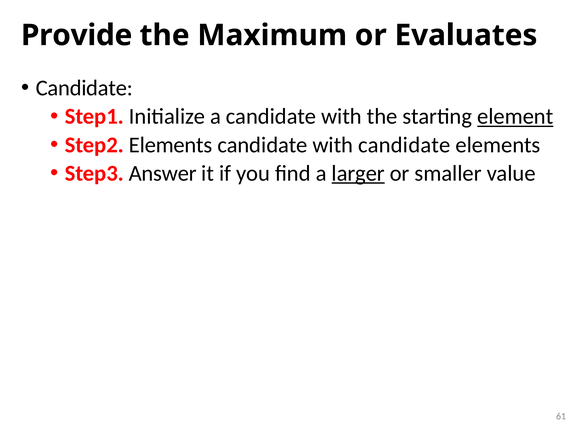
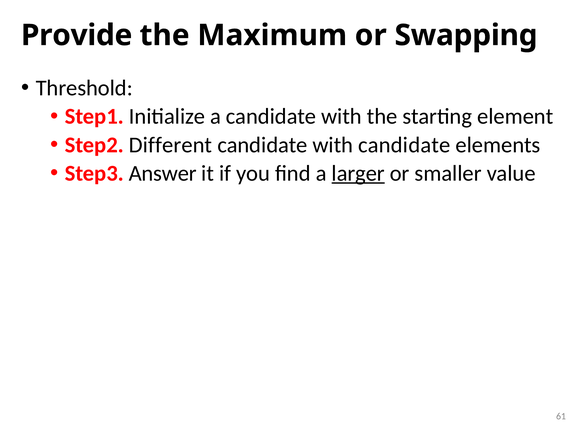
Evaluates: Evaluates -> Swapping (466, 35)
Candidate: Candidate -> Threshold (84, 88)
element underline: present -> none (515, 116)
Step2 Elements: Elements -> Different (171, 145)
